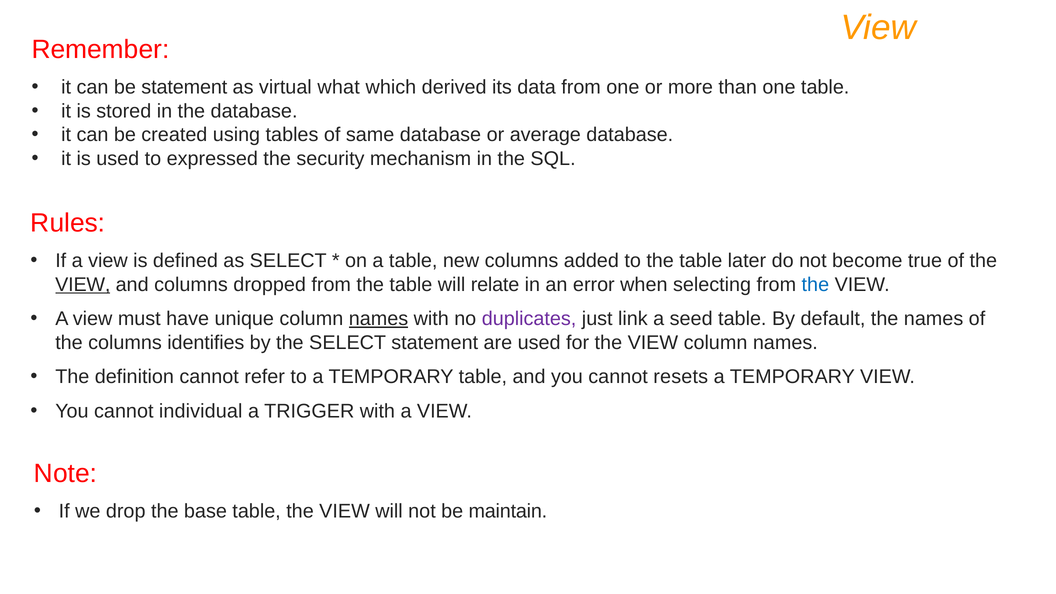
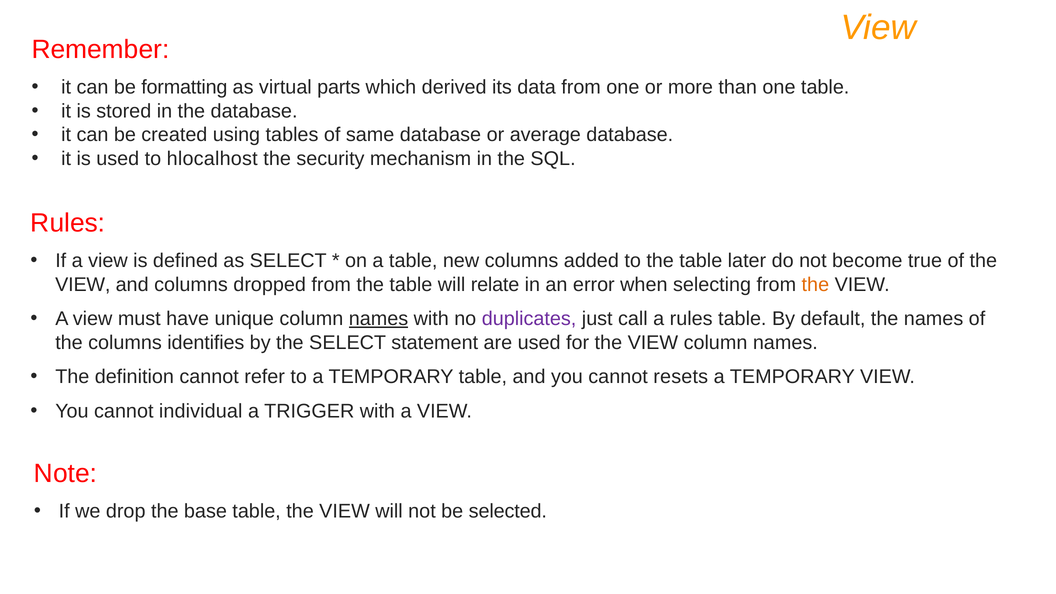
be statement: statement -> formatting (184, 87)
what: what -> parts (339, 87)
expressed: expressed -> hlocalhost (212, 159)
VIEW underline: present -> none (83, 285)
the colour: blue -> orange (815, 285)
link: link -> call (633, 319)
a seed: seed -> rules (691, 319)
maintain: maintain -> selected (508, 511)
